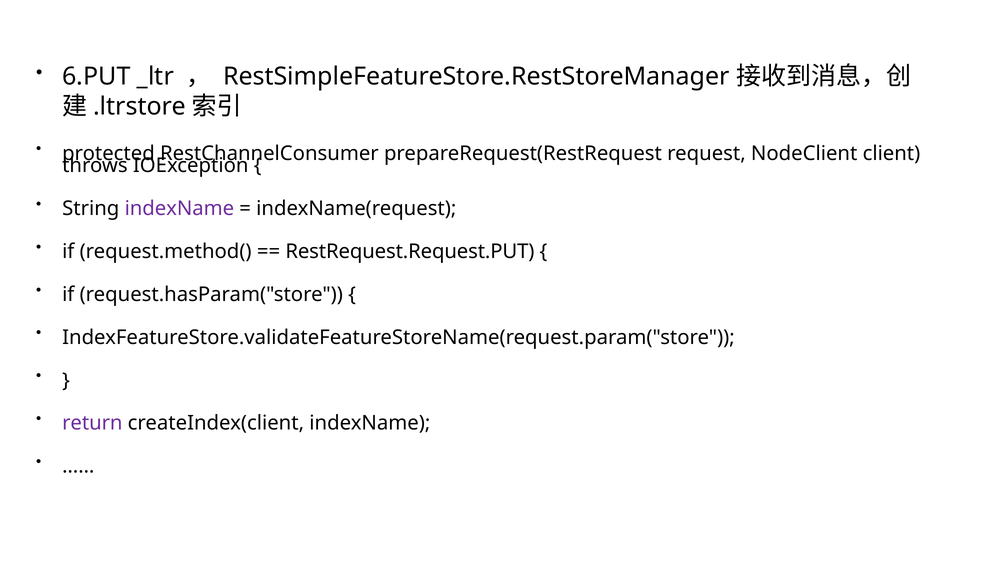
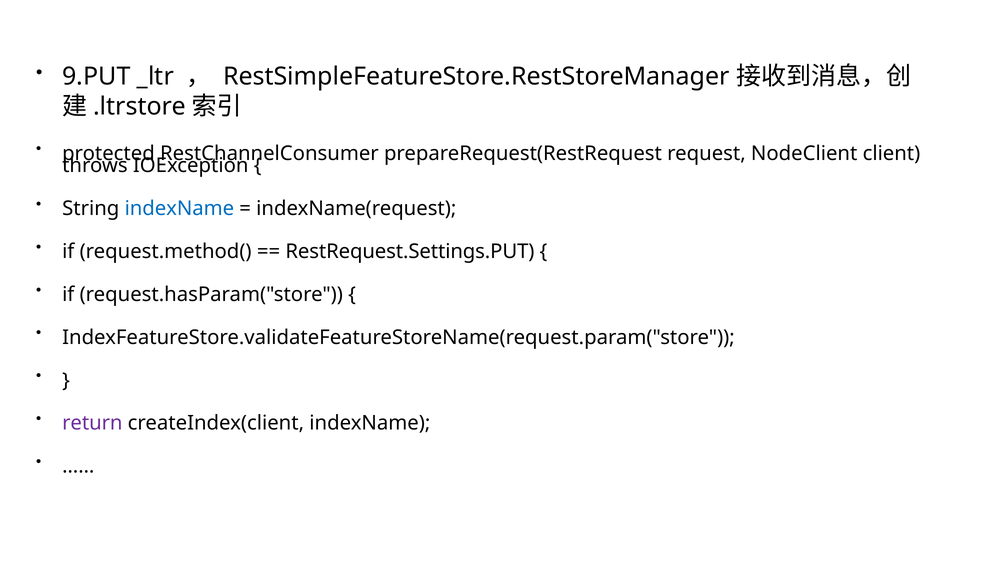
6.PUT: 6.PUT -> 9.PUT (96, 76)
indexName colour: purple -> blue (179, 209)
RestRequest.Request.PUT: RestRequest.Request.PUT -> RestRequest.Settings.PUT (410, 251)
